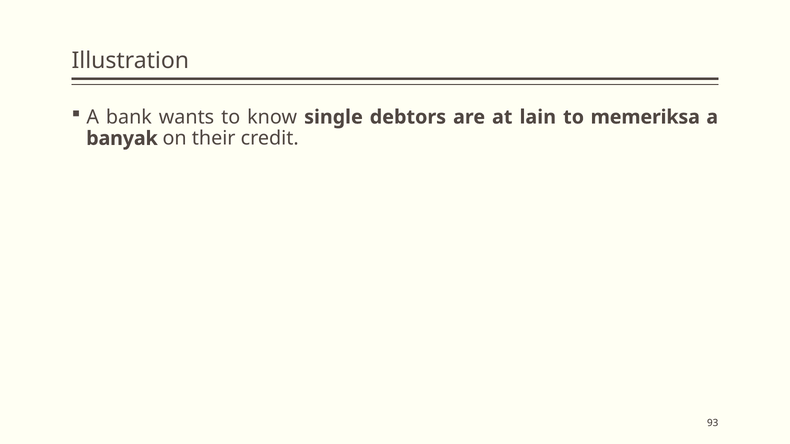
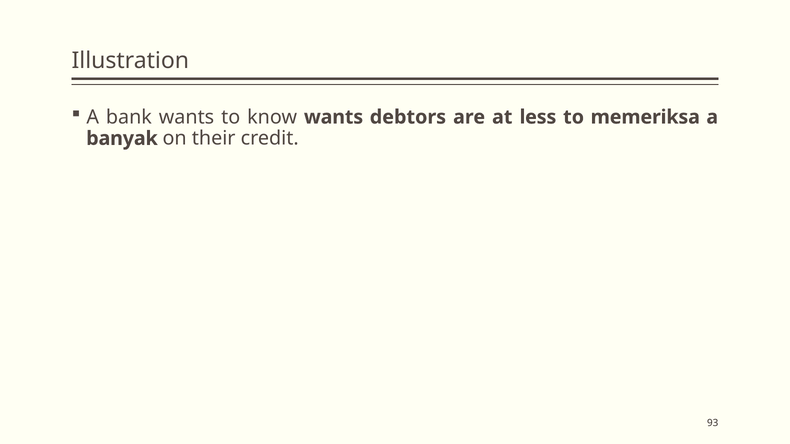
know single: single -> wants (334, 117)
lain: lain -> less (538, 117)
